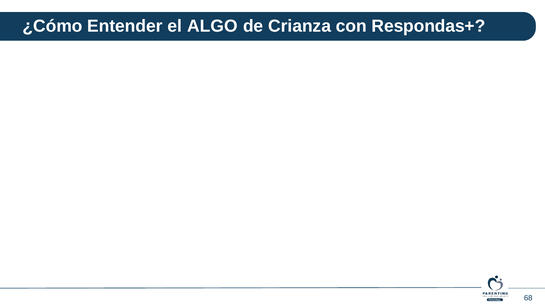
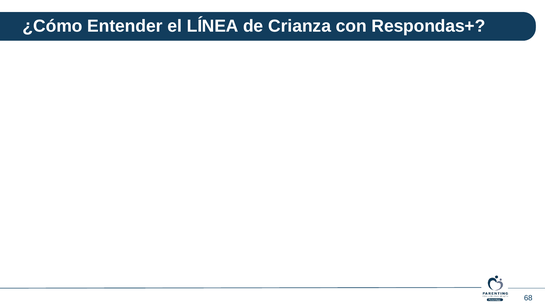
ALGO: ALGO -> LÍNEA (213, 26)
